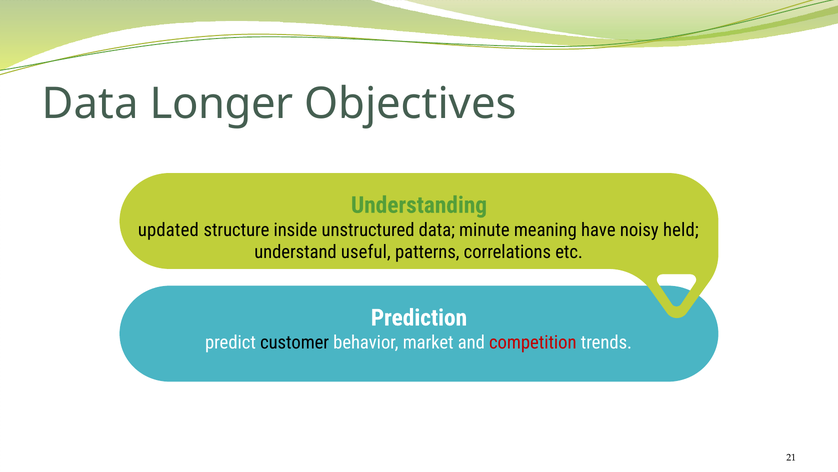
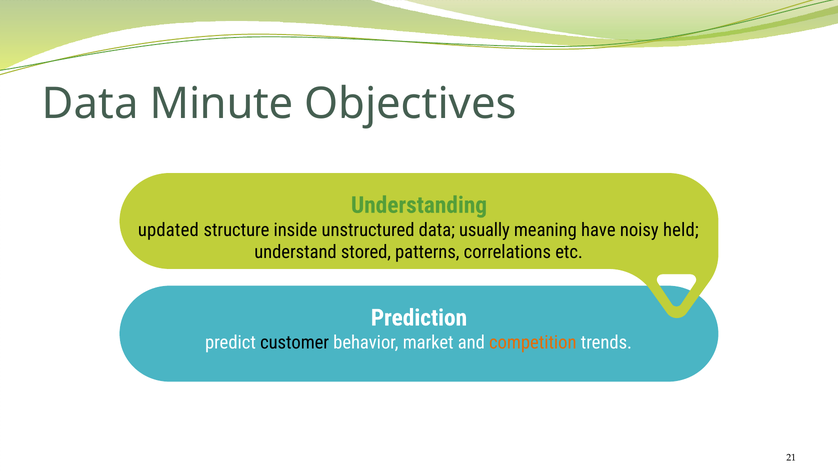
Longer: Longer -> Minute (221, 104)
minute: minute -> usually (484, 230)
useful: useful -> stored (366, 252)
competition colour: red -> orange (533, 342)
